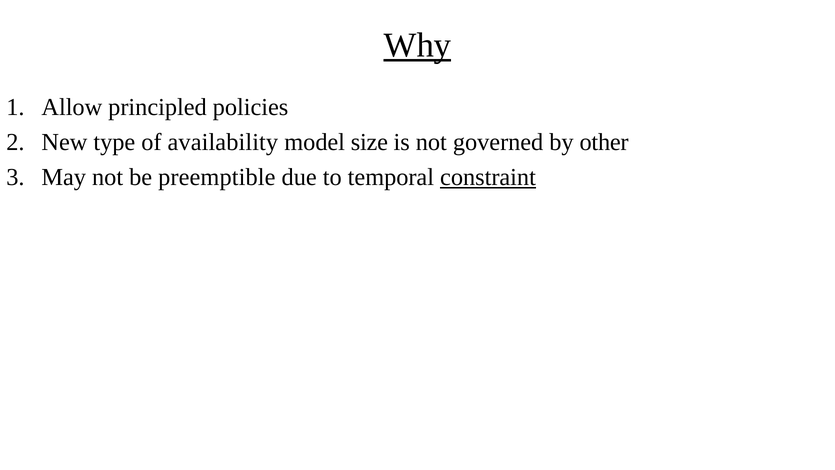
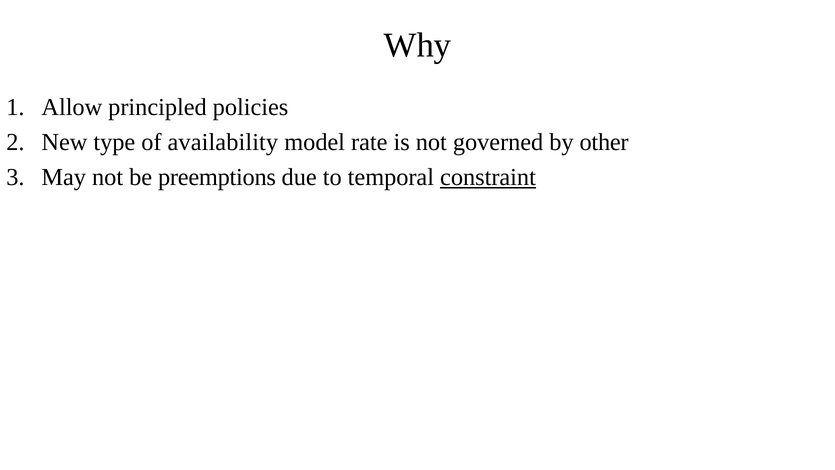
Why underline: present -> none (417, 45)
size: size -> rate (369, 142)
preemptible: preemptible -> preemptions (217, 177)
